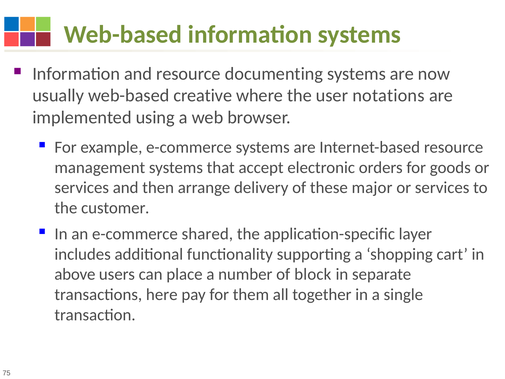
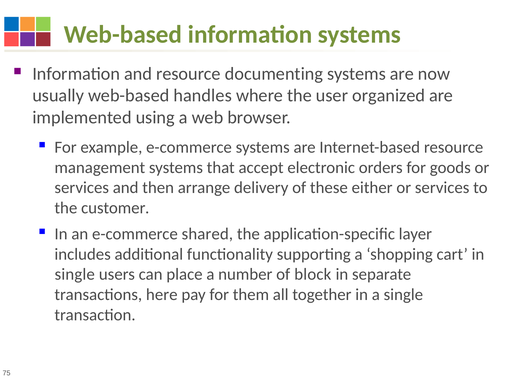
creative: creative -> handles (203, 96)
notations: notations -> organized (389, 96)
major: major -> either (372, 188)
above: above -> single (75, 274)
